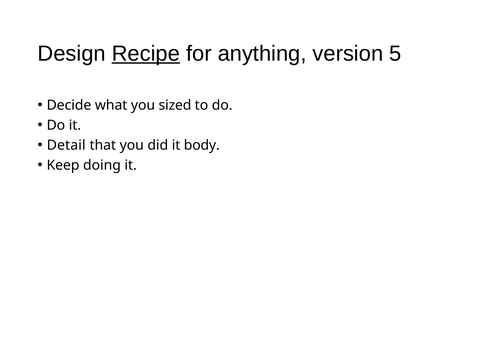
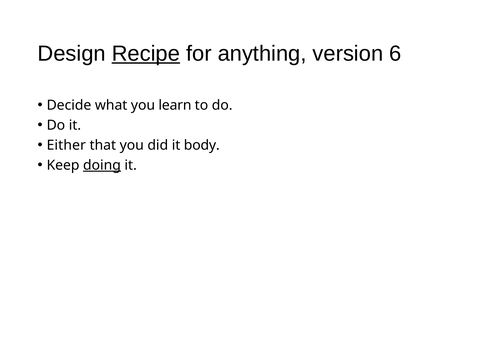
5: 5 -> 6 (395, 54)
sized: sized -> learn (175, 105)
Detail: Detail -> Either (66, 145)
doing underline: none -> present (102, 165)
